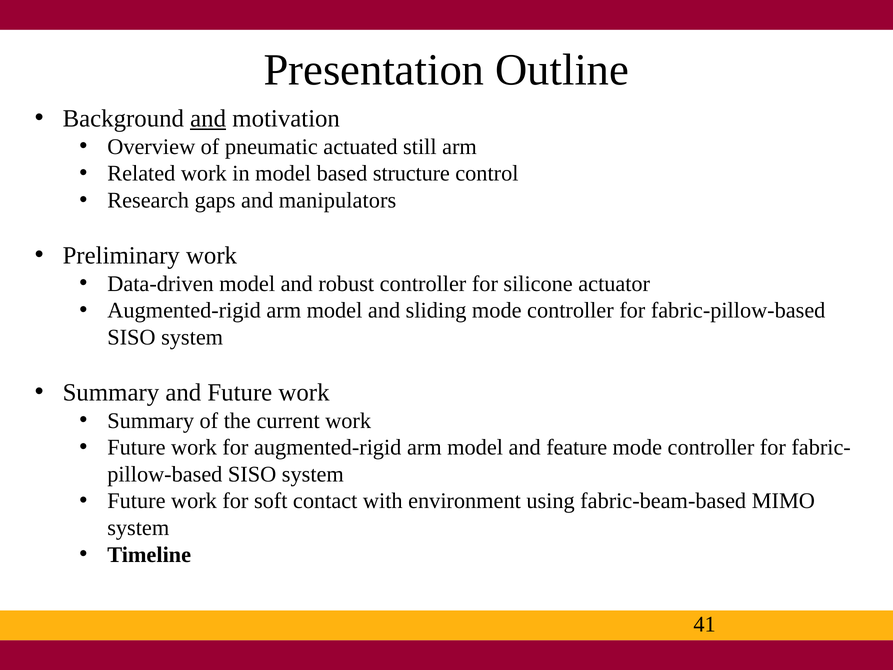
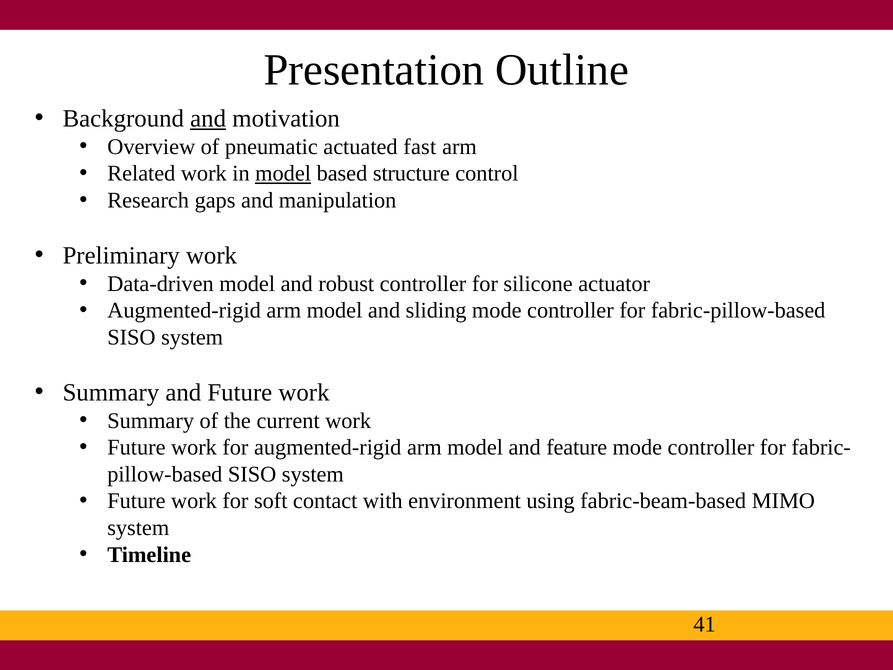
still: still -> fast (420, 147)
model underline: none -> present (283, 173)
manipulators: manipulators -> manipulation (338, 200)
